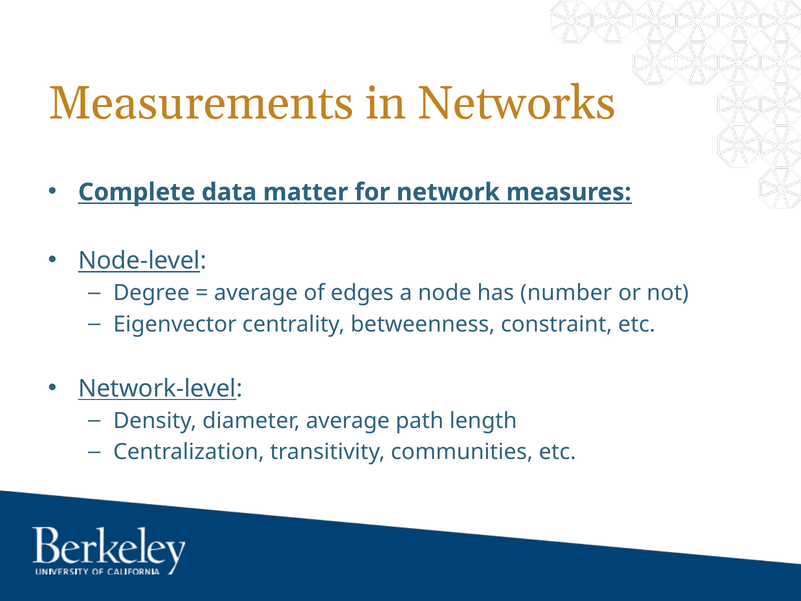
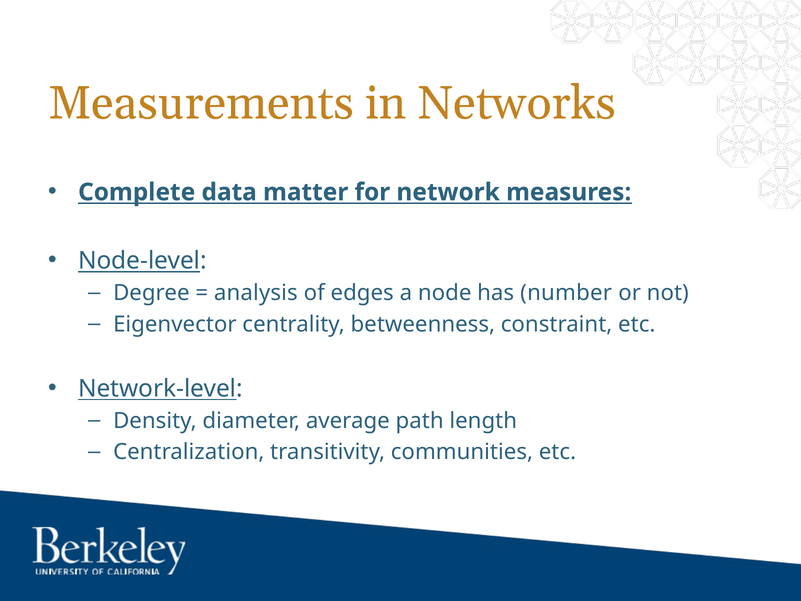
average: average -> analysis (256, 293)
